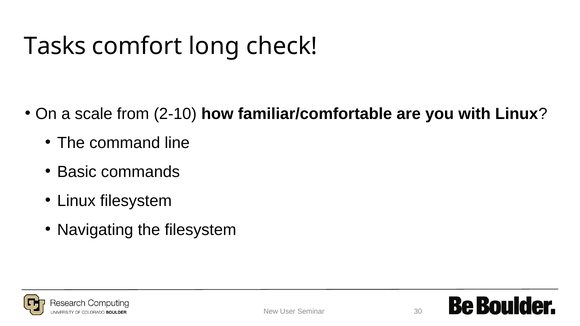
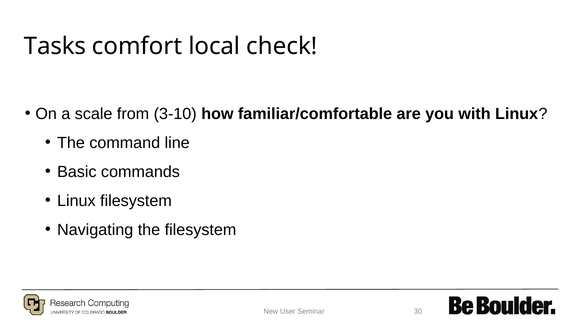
long: long -> local (214, 46)
2-10: 2-10 -> 3-10 (175, 114)
